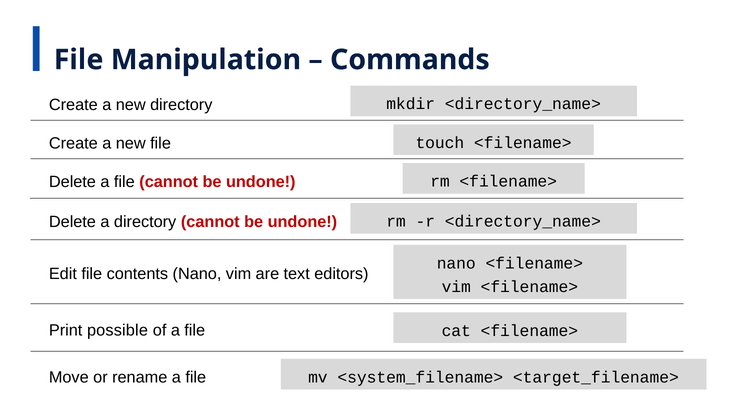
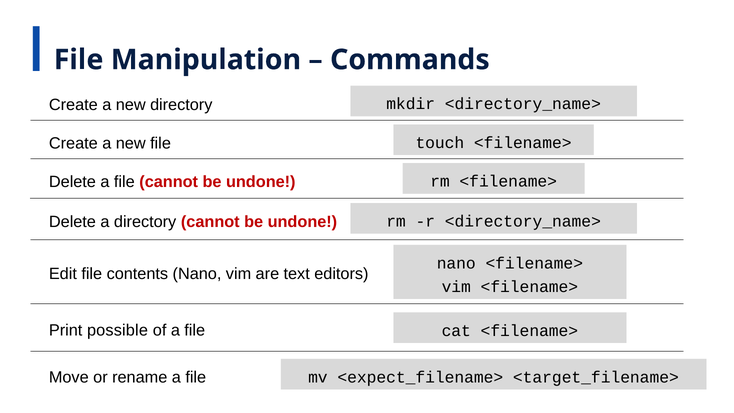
<system_filename>: <system_filename> -> <expect_filename> (420, 377)
